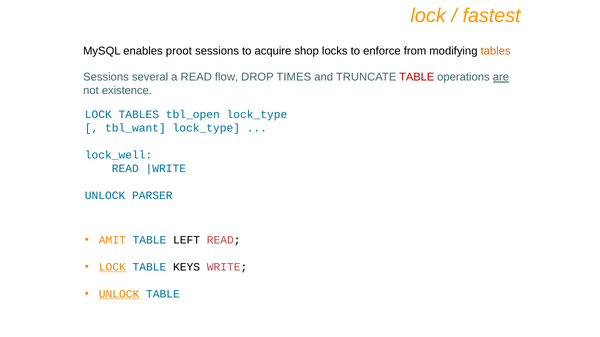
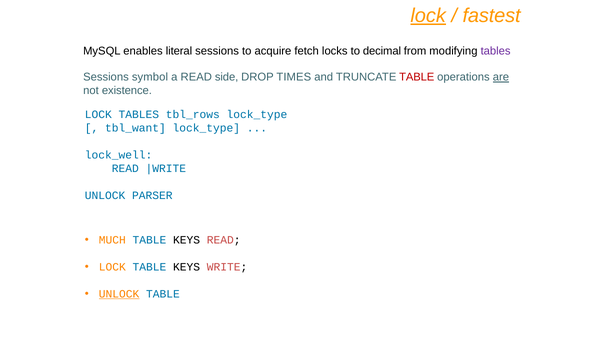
lock underline: none -> present (428, 16)
proot: proot -> literal (179, 51)
shop: shop -> fetch (307, 51)
enforce: enforce -> decimal (382, 51)
tables colour: orange -> purple (496, 51)
several: several -> symbol (150, 77)
flow: flow -> side (227, 77)
tbl_open: tbl_open -> tbl_rows (193, 115)
AMIT: AMIT -> MUCH (112, 240)
LEFT: LEFT -> KEYS (187, 240)
LOCK underline: present -> none (112, 267)
